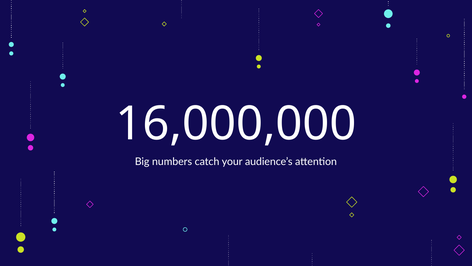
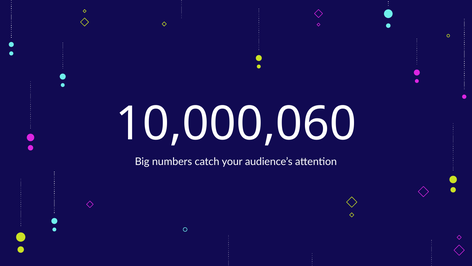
16,000,000: 16,000,000 -> 10,000,060 (236, 124)
